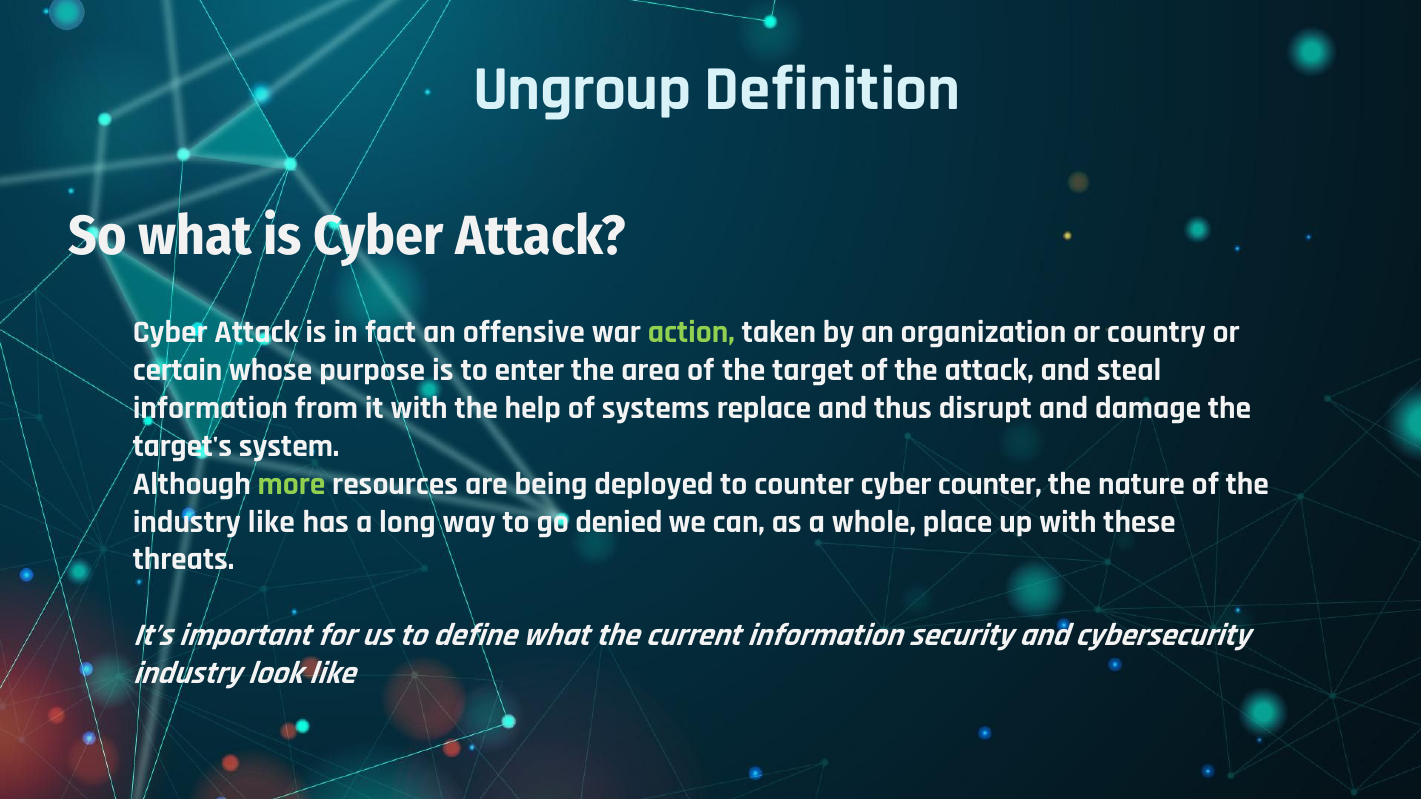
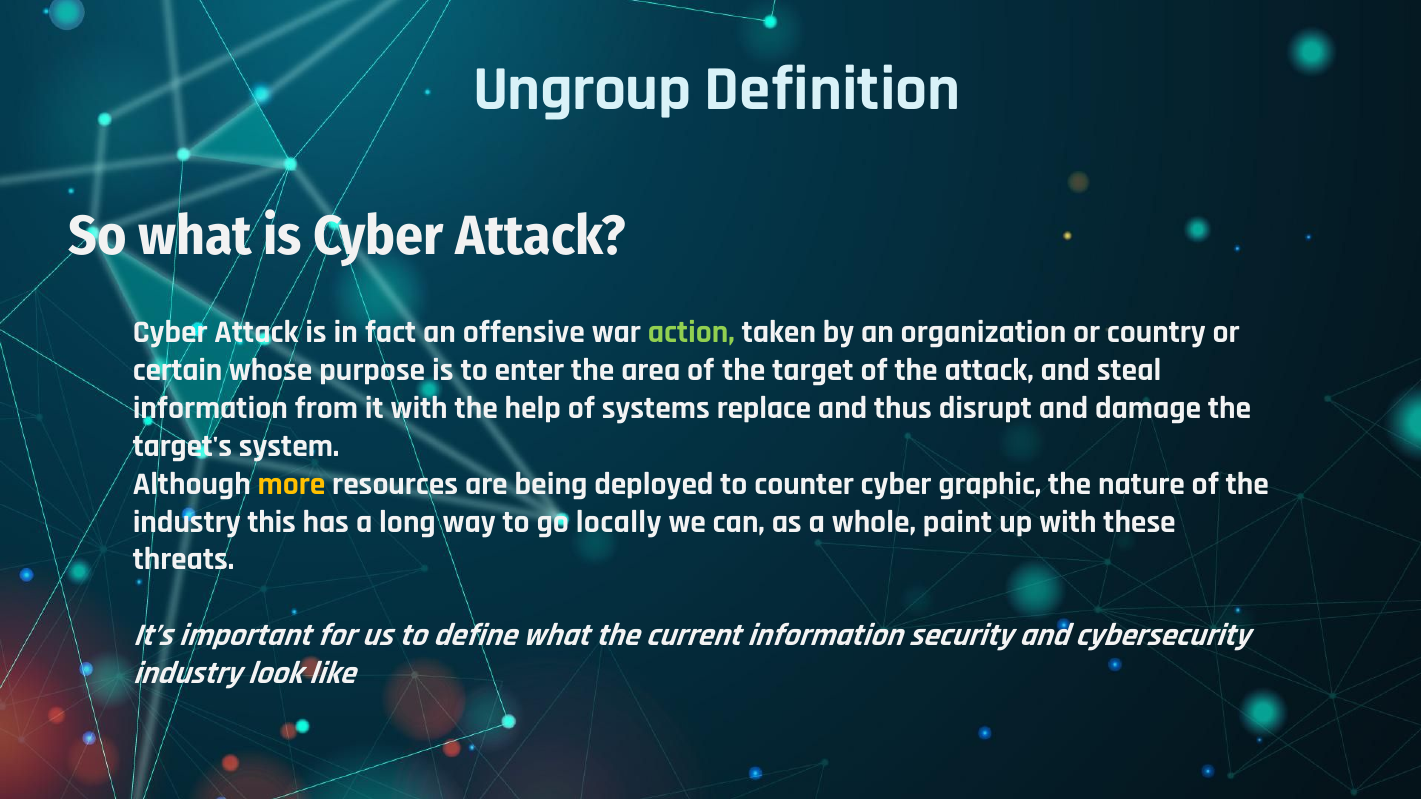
more colour: light green -> yellow (292, 484)
cyber counter: counter -> graphic (990, 484)
industry like: like -> this (272, 522)
denied: denied -> locally (619, 522)
place: place -> paint (958, 522)
